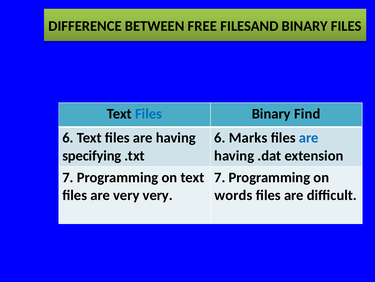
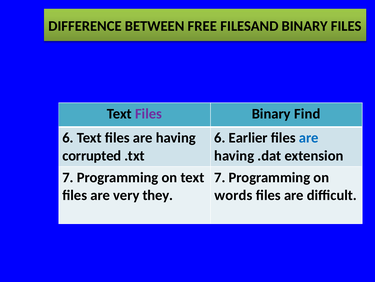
Files colour: blue -> purple (149, 113)
Marks: Marks -> Earlier (248, 138)
specifying: specifying -> corrupted (92, 155)
very very: very -> they (158, 195)
